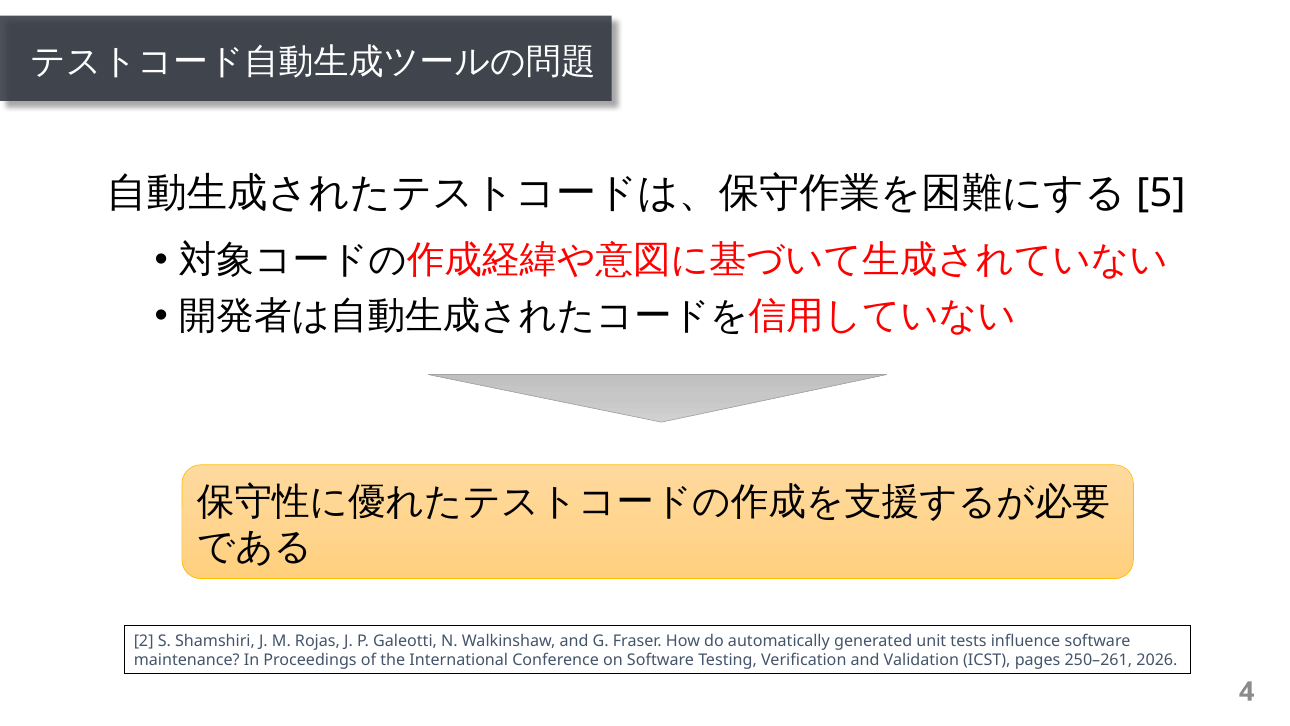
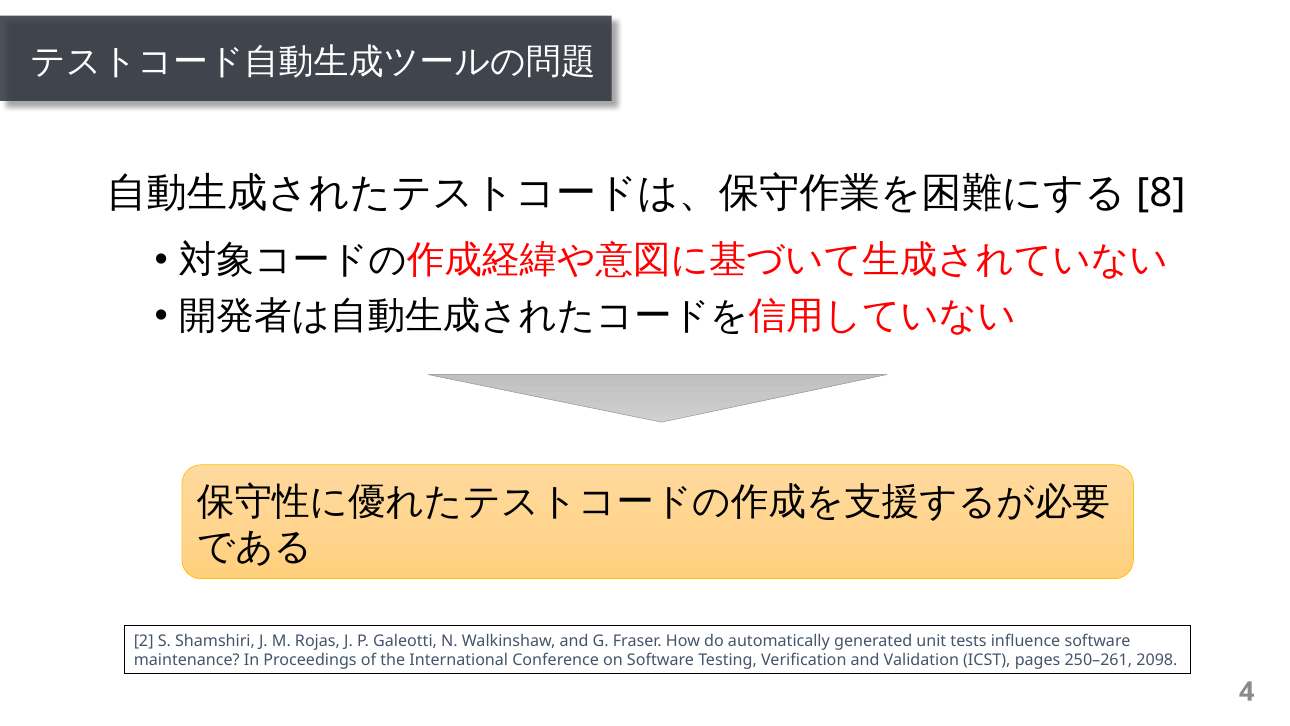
5: 5 -> 8 (1161, 193)
2026: 2026 -> 2098 (1157, 660)
